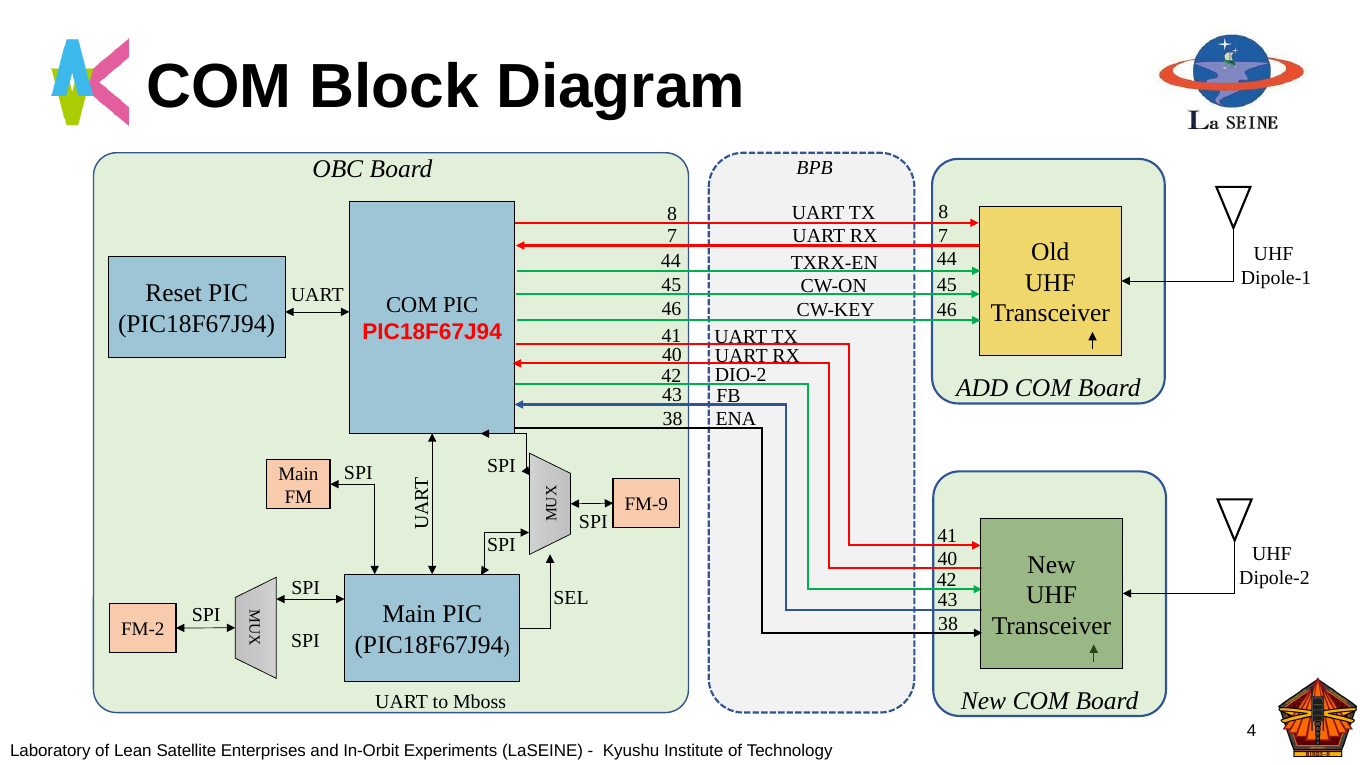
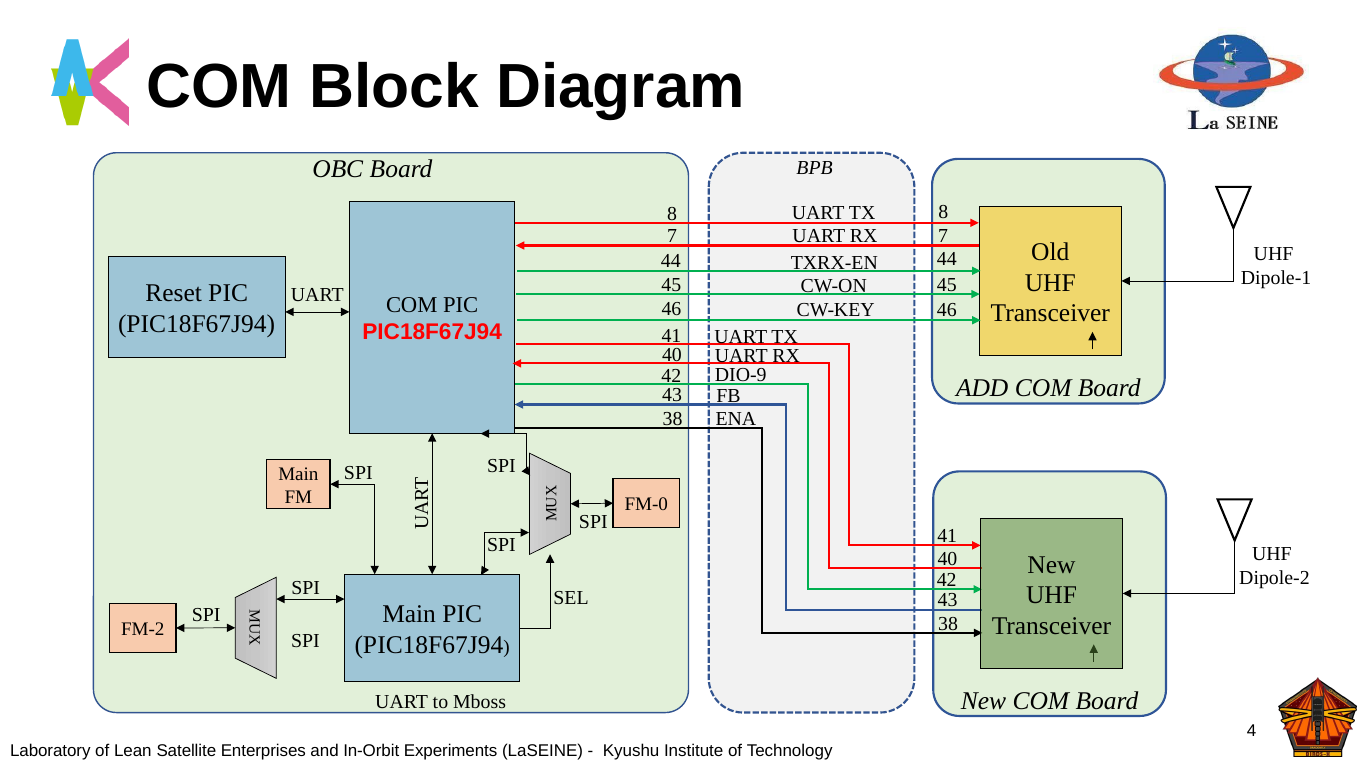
DIO-2: DIO-2 -> DIO-9 (741, 375)
FM-9: FM-9 -> FM-0 (646, 505)
